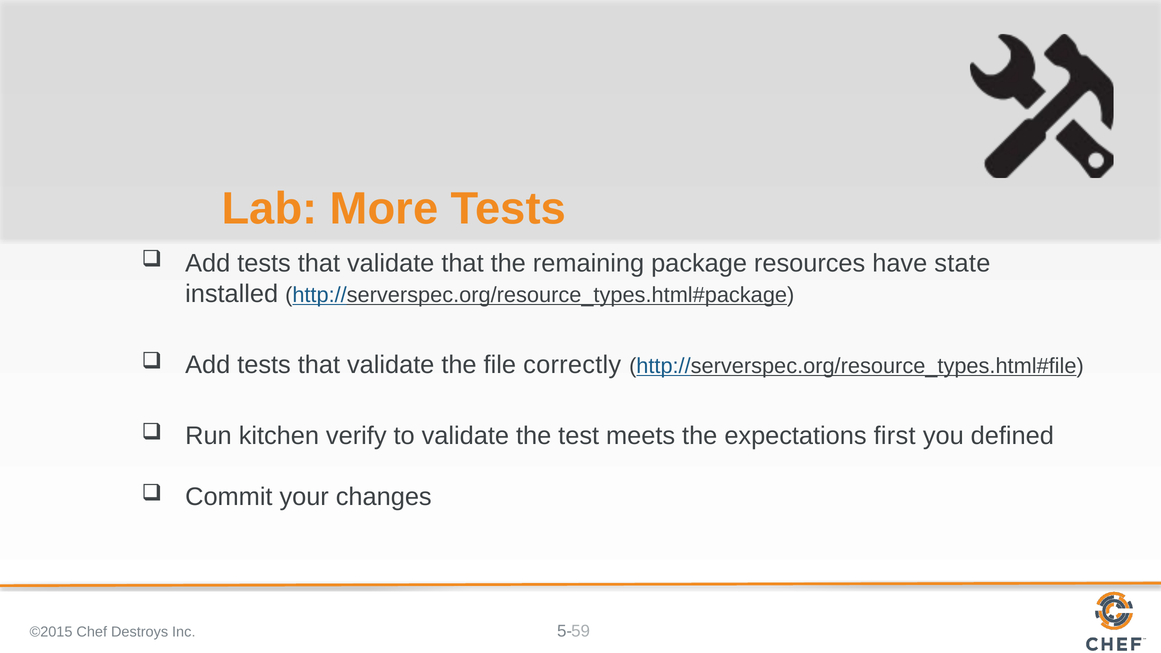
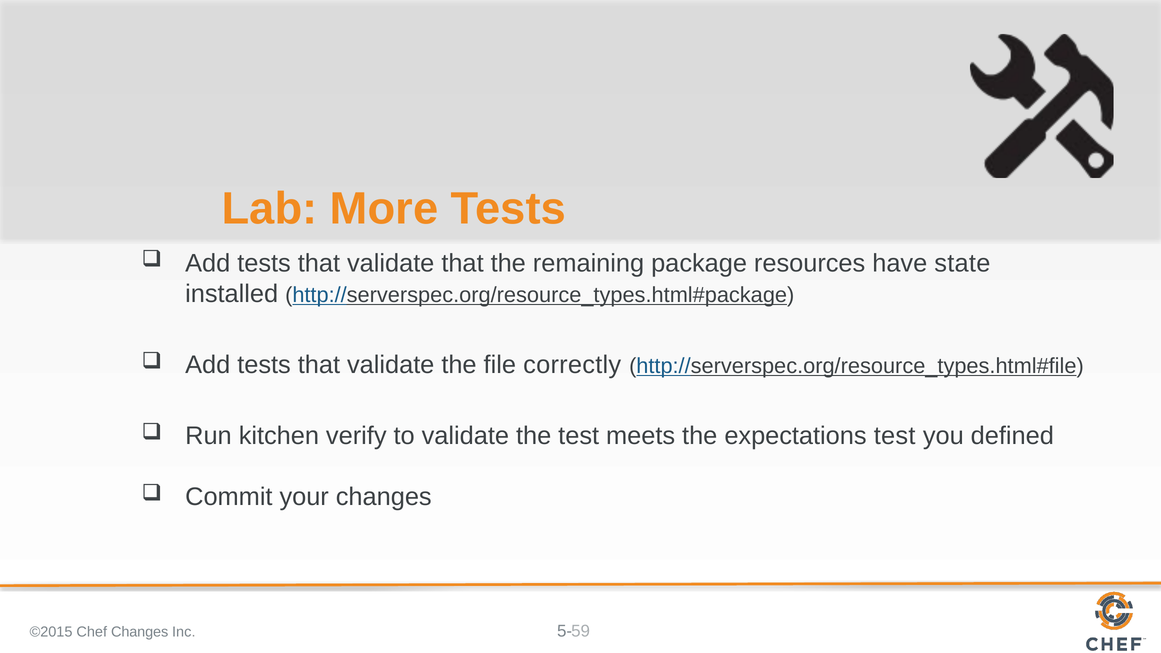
expectations first: first -> test (895, 436)
Chef Destroys: Destroys -> Changes (140, 632)
